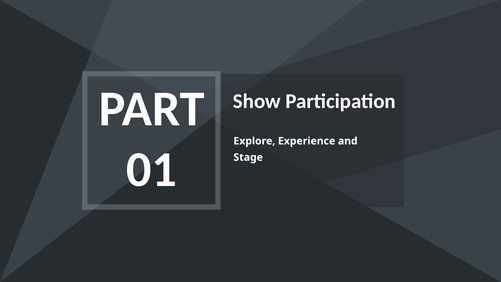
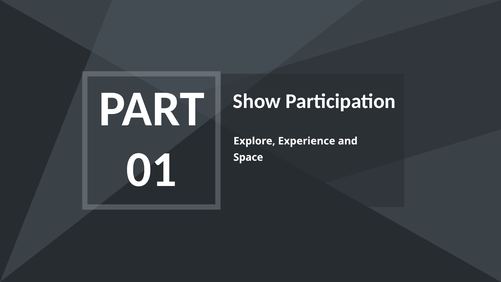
Stage: Stage -> Space (248, 157)
